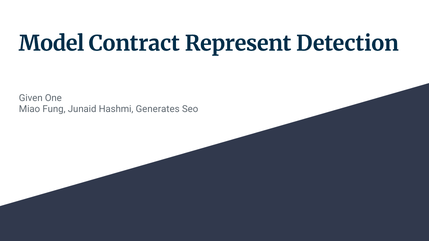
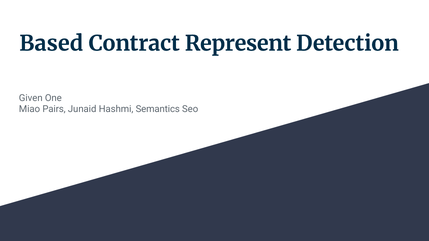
Model: Model -> Based (51, 44)
Fung: Fung -> Pairs (54, 109)
Generates: Generates -> Semantics (158, 109)
